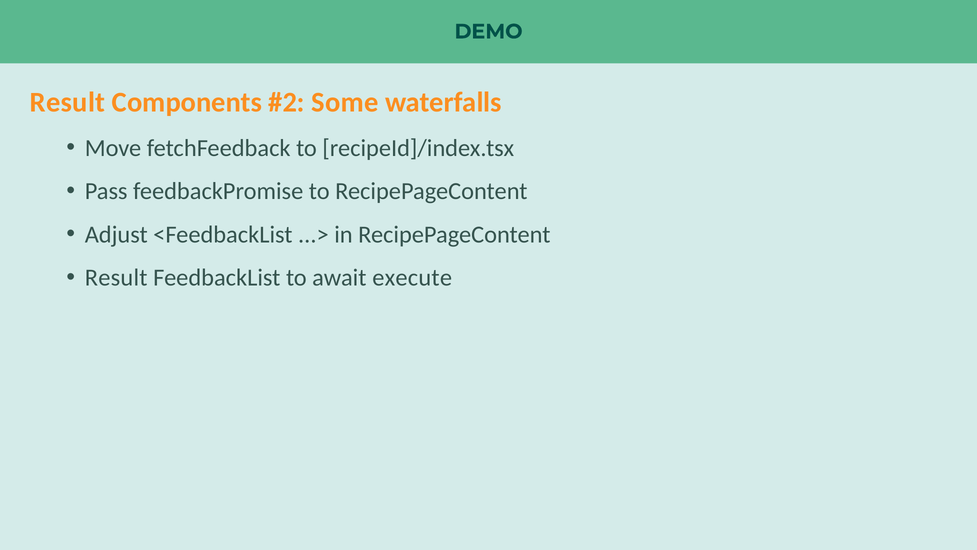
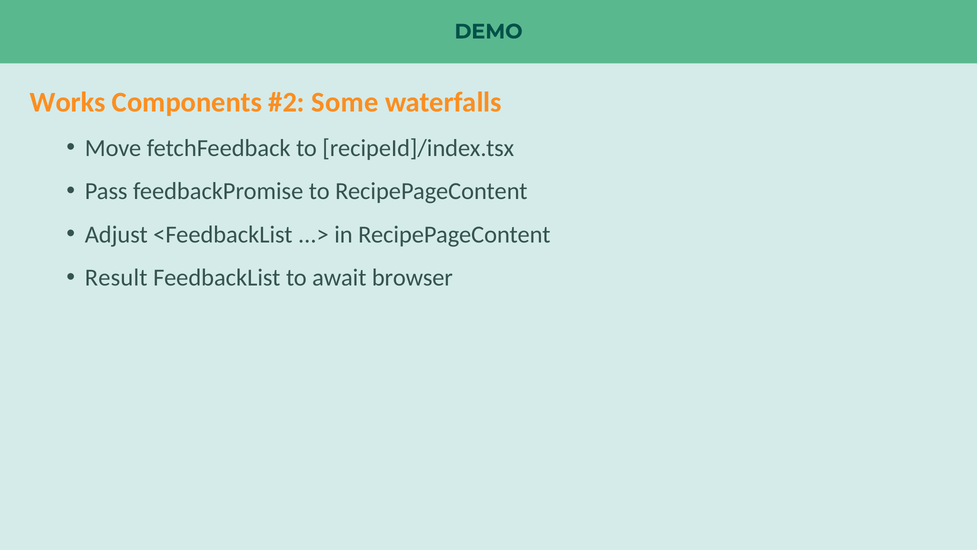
Result: Result -> Works (68, 102)
execute: execute -> browser (412, 278)
